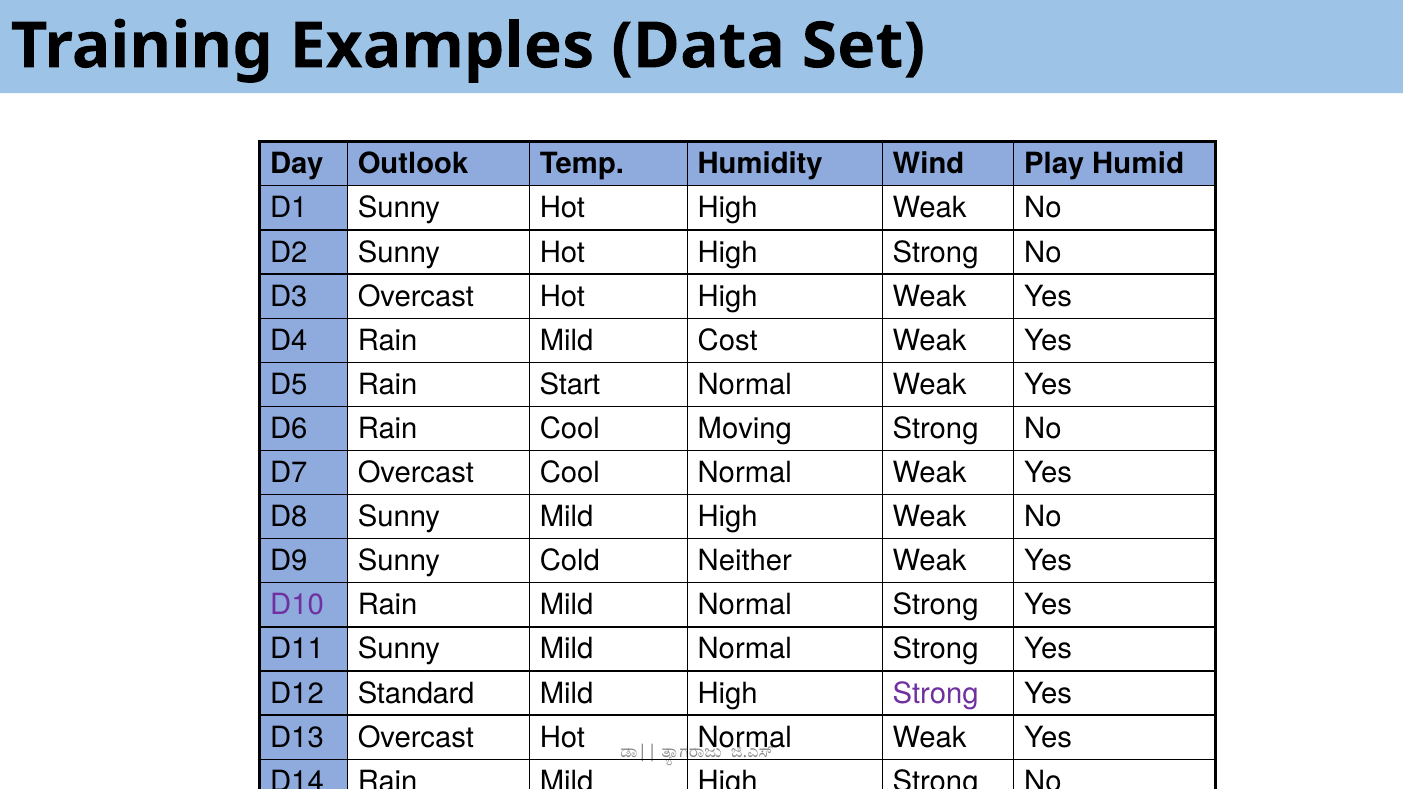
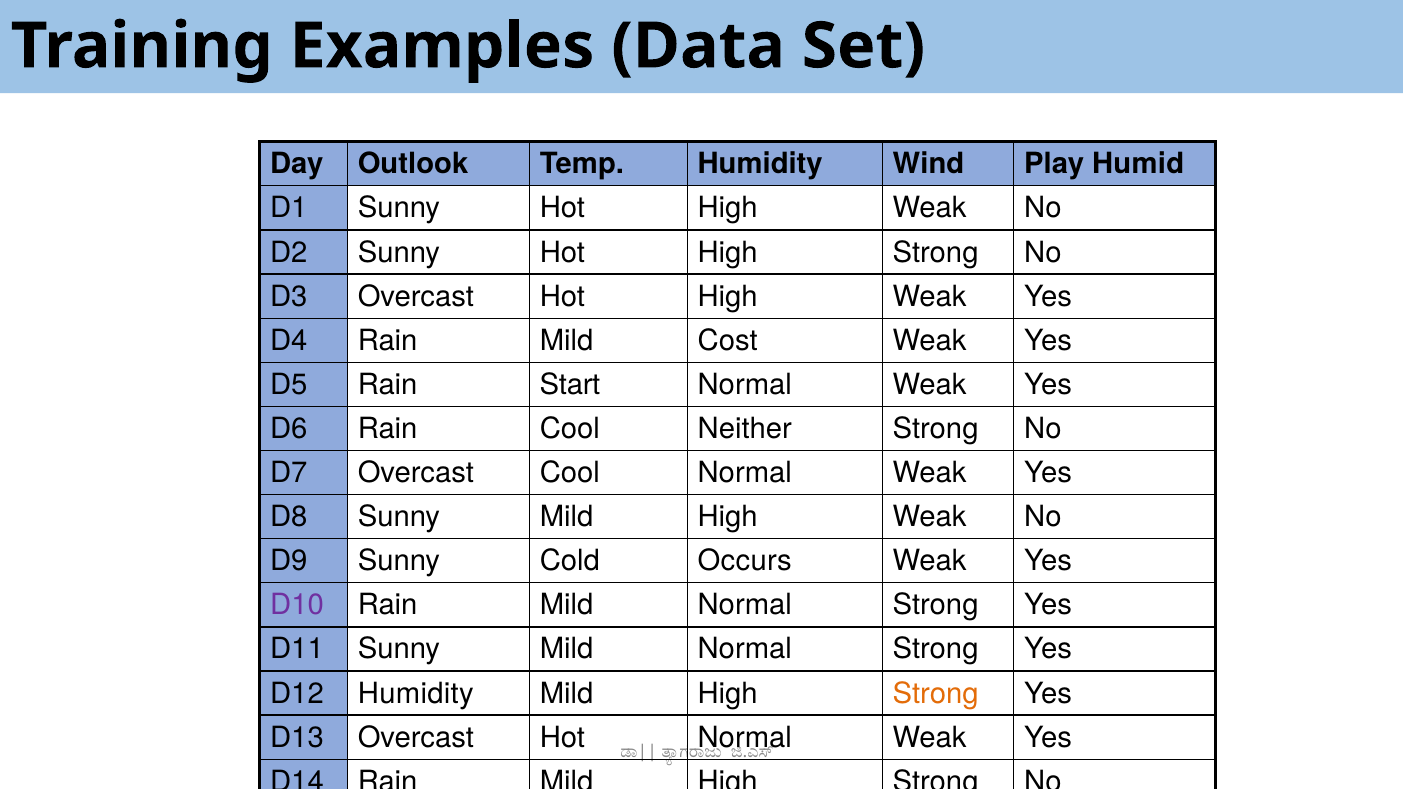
Moving: Moving -> Neither (745, 429)
Neither: Neither -> Occurs (745, 561)
D12 Standard: Standard -> Humidity (416, 694)
Strong colour: purple -> orange (936, 694)
